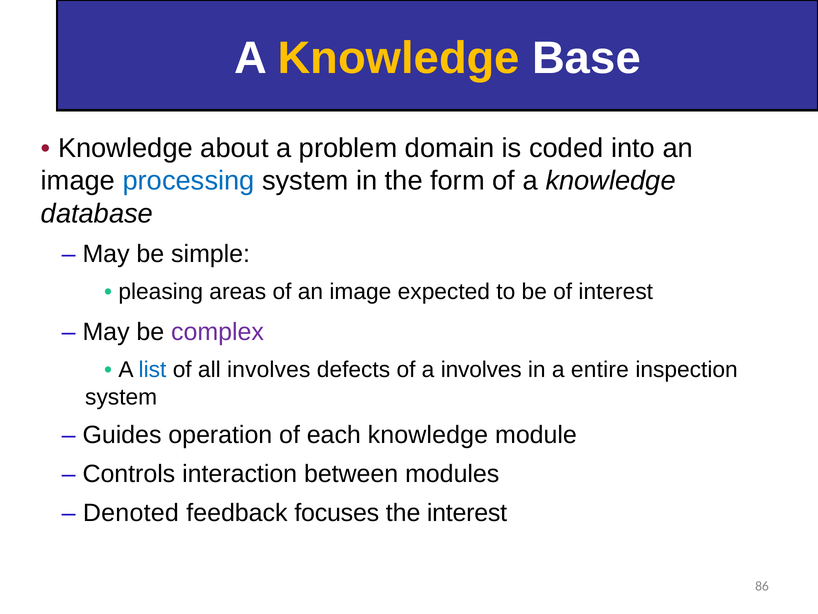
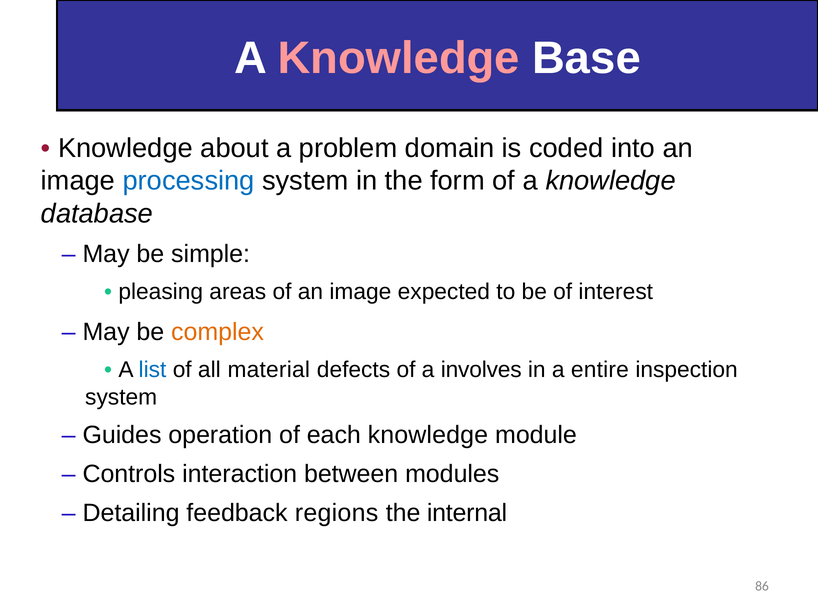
Knowledge colour: yellow -> pink (399, 58)
complex colour: purple -> orange (217, 332)
all involves: involves -> material (269, 370)
Denoted: Denoted -> Detailing (131, 513)
focuses: focuses -> regions (337, 513)
the interest: interest -> internal (467, 513)
